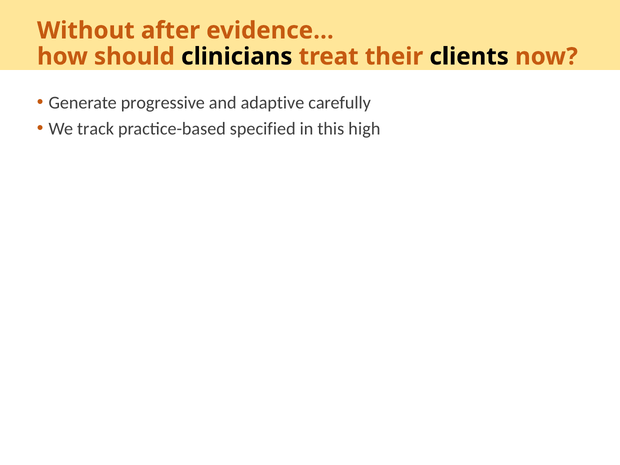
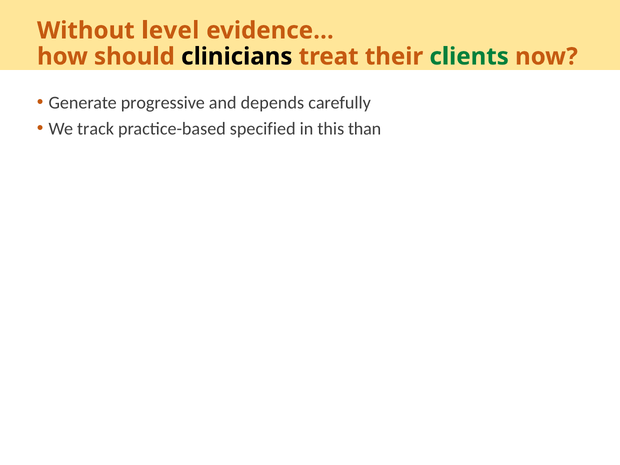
after: after -> level (170, 31)
clients colour: black -> green (469, 57)
adaptive: adaptive -> depends (272, 103)
high: high -> than (365, 129)
